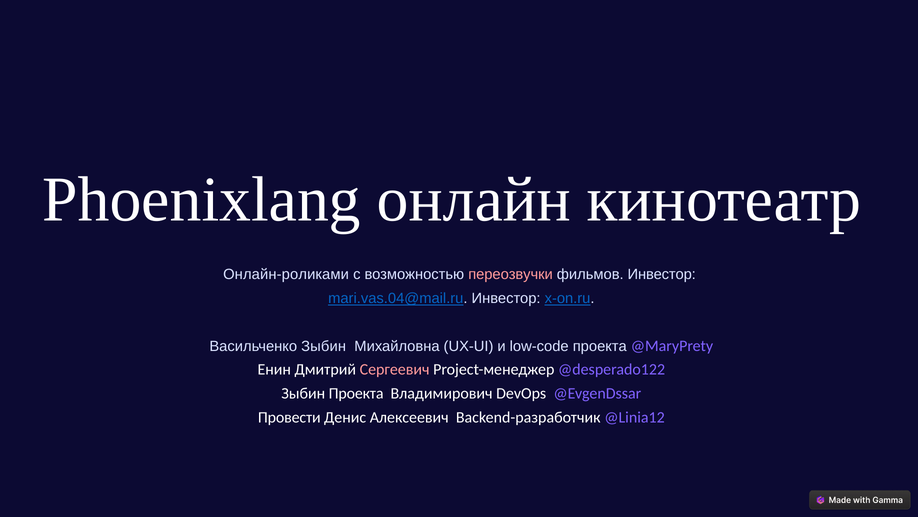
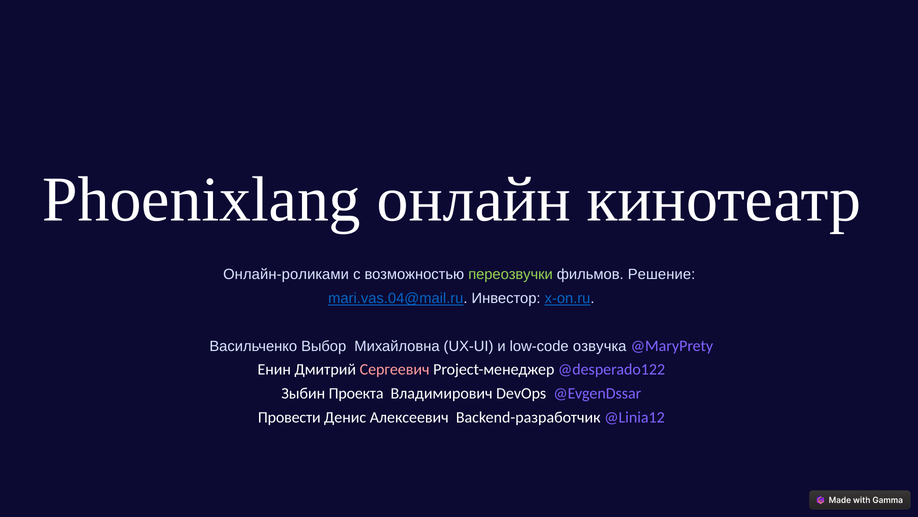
переозвучки colour: pink -> light green (511, 274)
фильмов Инвестор: Инвестор -> Решение (662, 274)
Васильченко Зыбин: Зыбин -> Выбор (324, 346)
low-code проекта: проекта -> озвучка (600, 346)
